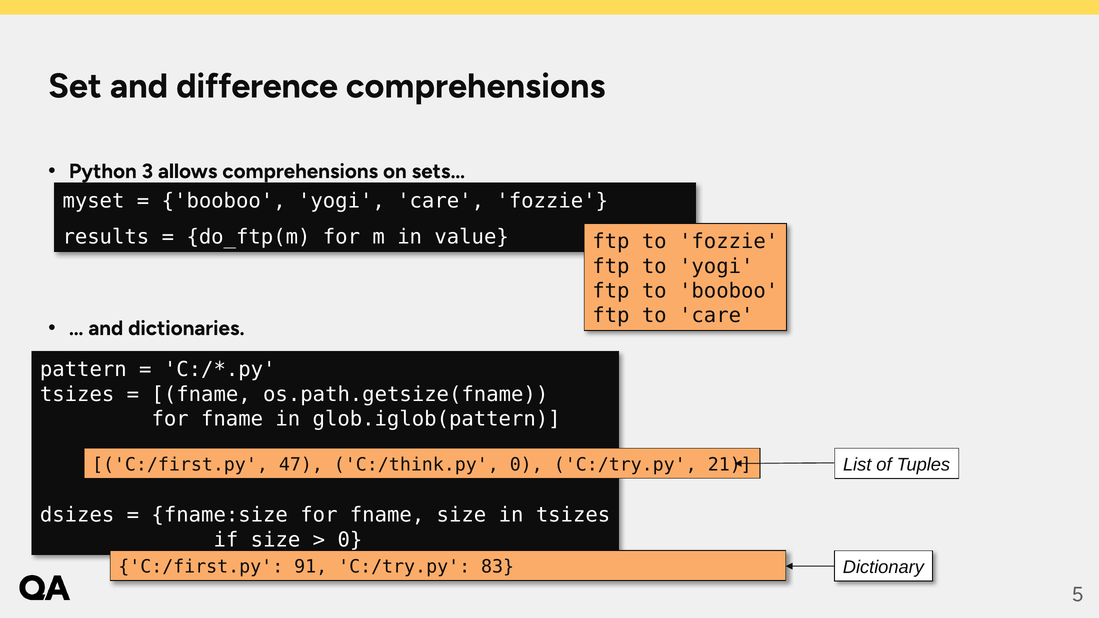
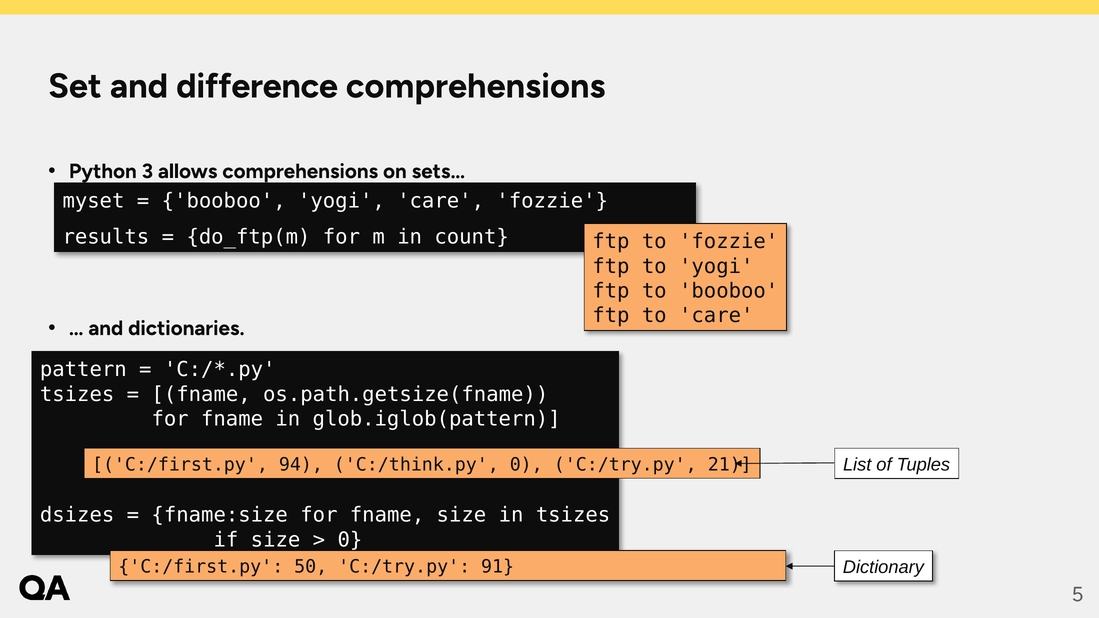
value: value -> count (472, 237)
47: 47 -> 94 (301, 465)
91: 91 -> 50 (311, 567)
83: 83 -> 91 (498, 567)
